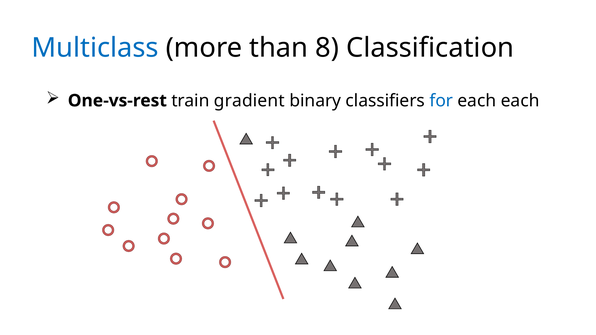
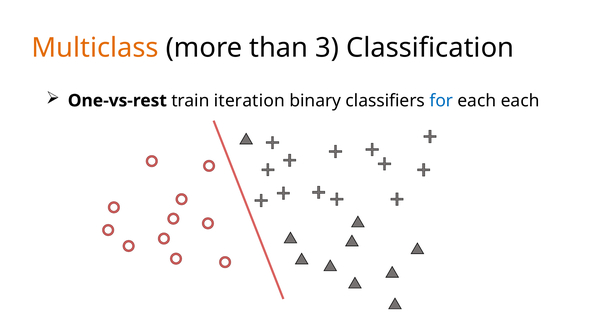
Multiclass colour: blue -> orange (95, 48)
8: 8 -> 3 (327, 48)
gradient: gradient -> iteration (249, 101)
